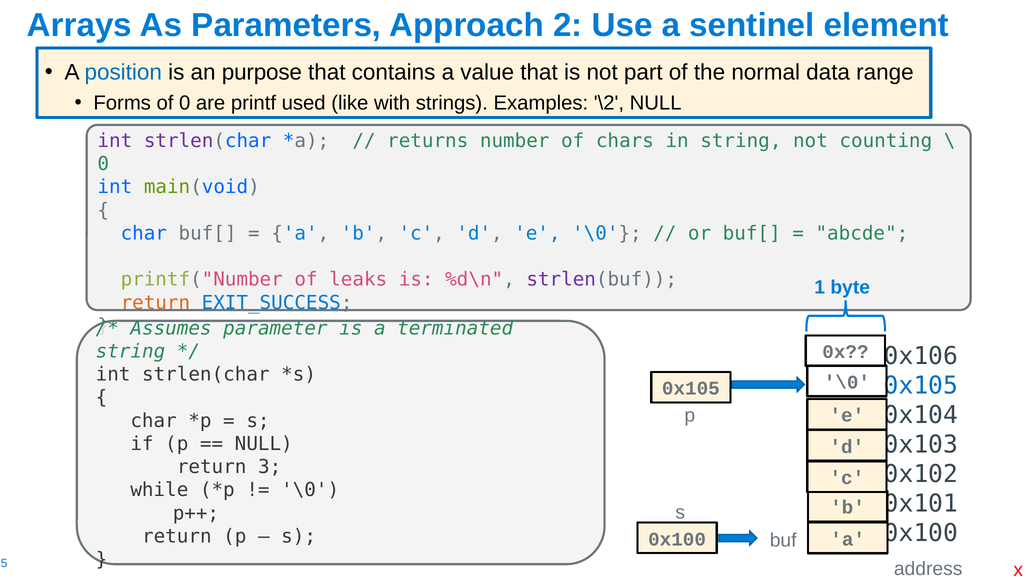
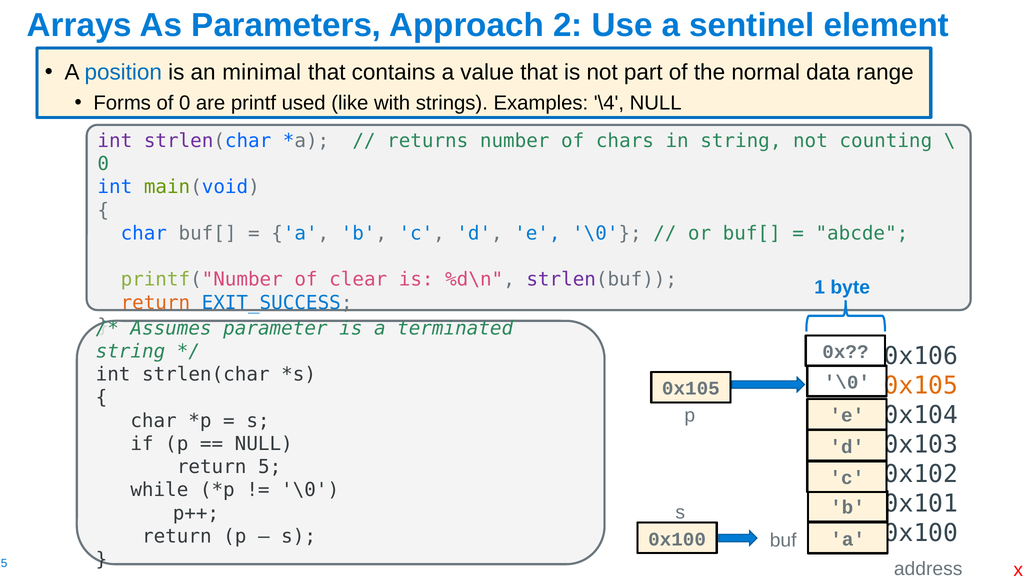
purpose: purpose -> minimal (262, 72)
\2: \2 -> \4 (609, 103)
leaks: leaks -> clear (358, 280)
0x105 colour: blue -> orange (921, 386)
3: 3 -> 5 (270, 467)
